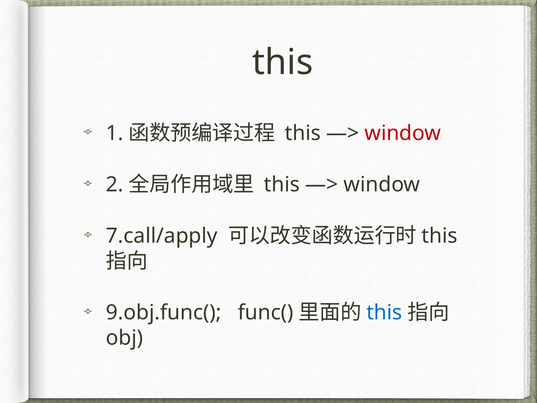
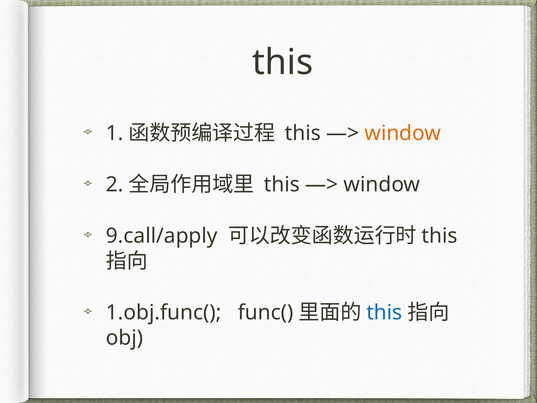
window colour: red -> orange (403, 133)
7.call/apply: 7.call/apply -> 9.call/apply (162, 236)
9.obj.func(: 9.obj.func( -> 1.obj.func( (164, 312)
